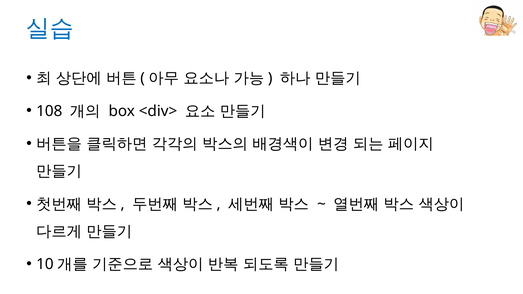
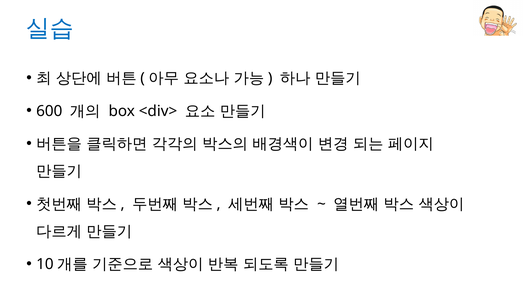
108: 108 -> 600 (49, 111)
